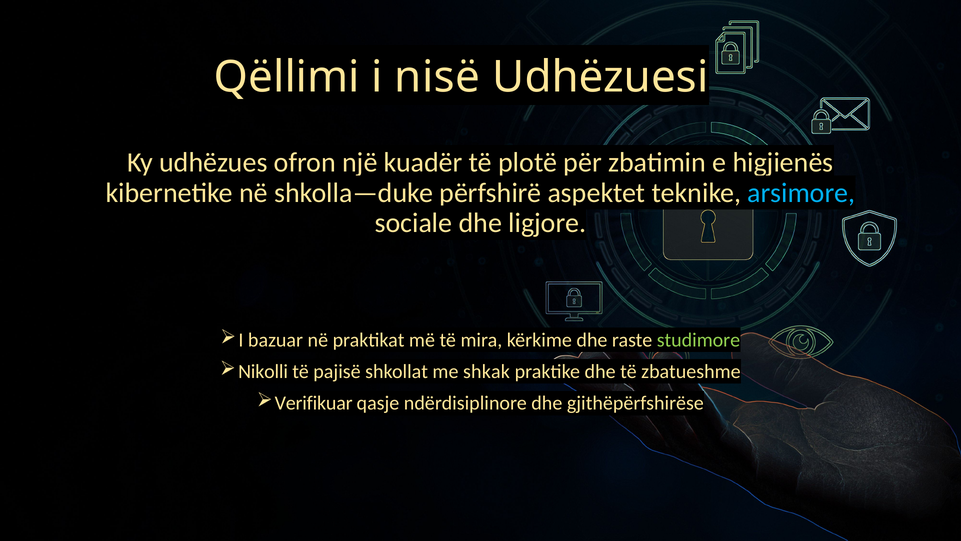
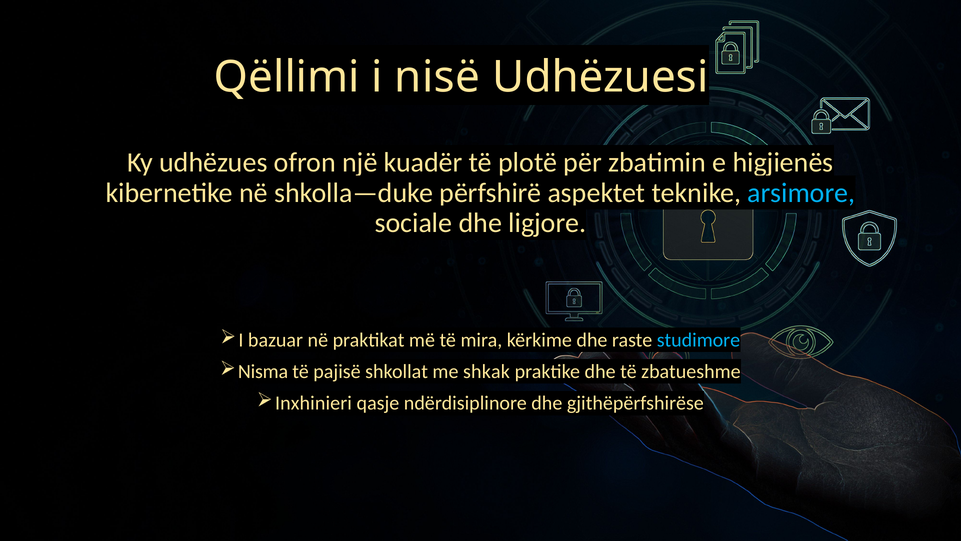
studimore colour: light green -> light blue (698, 340)
Nikolli: Nikolli -> Nisma (263, 371)
Verifikuar: Verifikuar -> Inxhinieri (313, 403)
